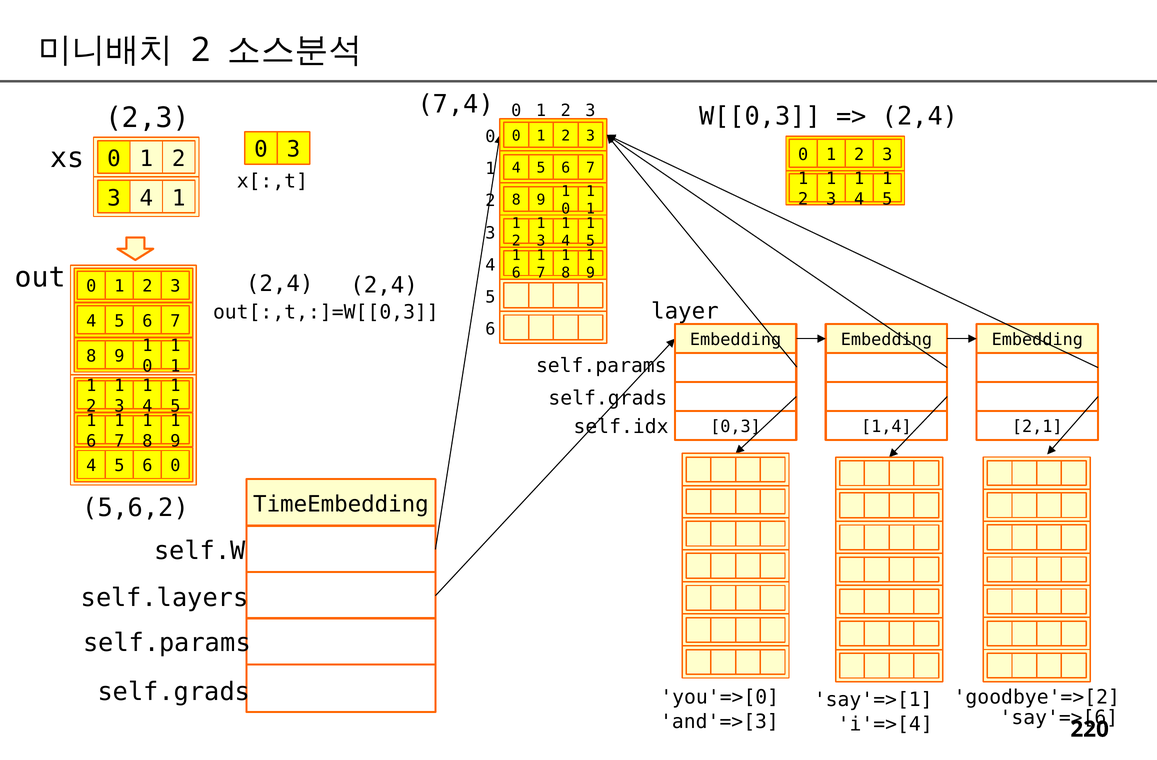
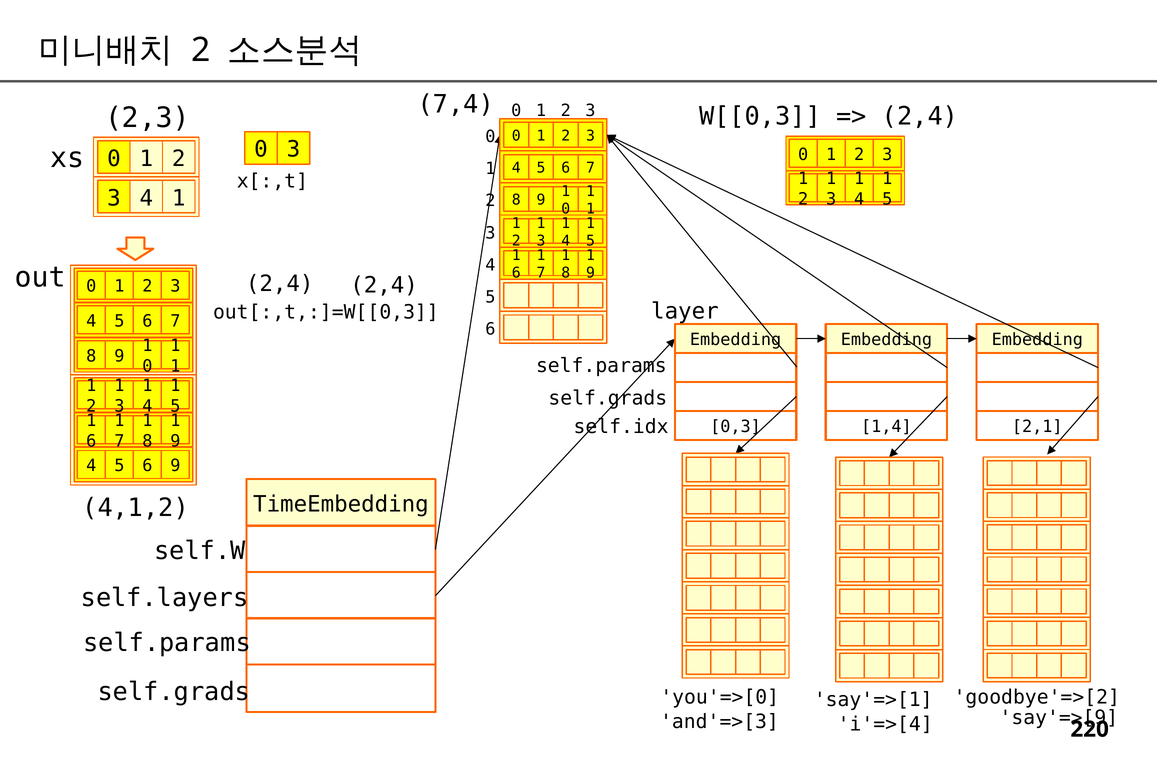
0: 0 -> 9 (175, 466)
5,6,2: 5,6,2 -> 4,1,2 (136, 508)
say'=>[6: say'=>[6 -> say'=>[9 (1059, 718)
